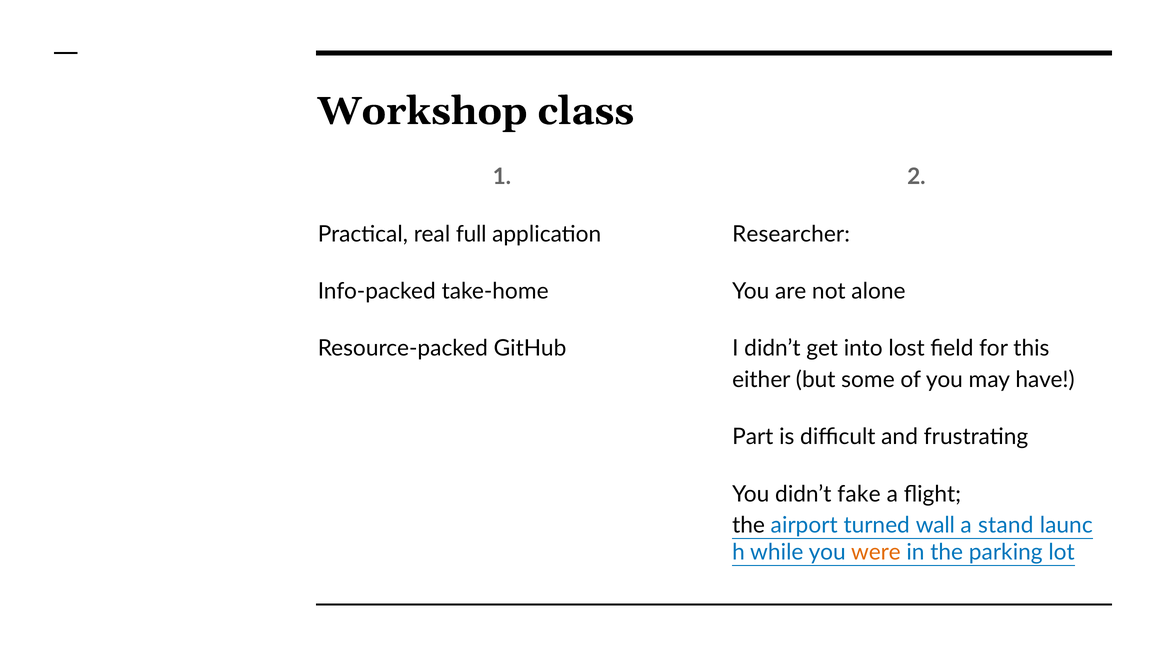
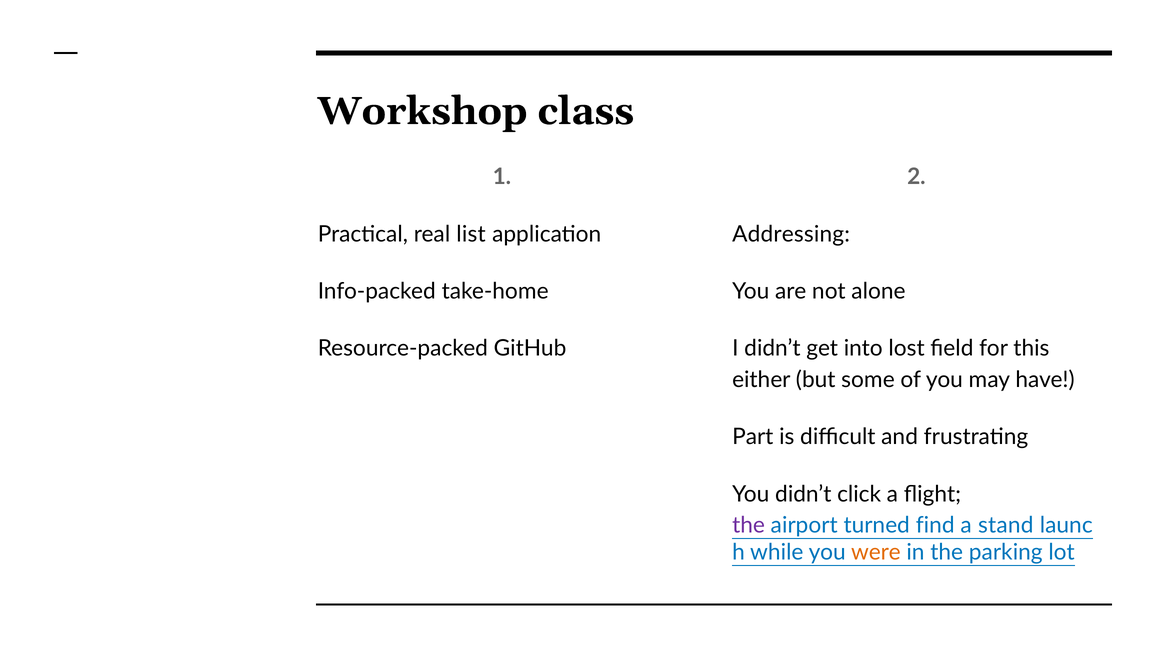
full: full -> list (471, 234)
Researcher: Researcher -> Addressing (791, 234)
fake: fake -> click (859, 494)
the colour: black -> purple (749, 525)
wall: wall -> find (935, 525)
